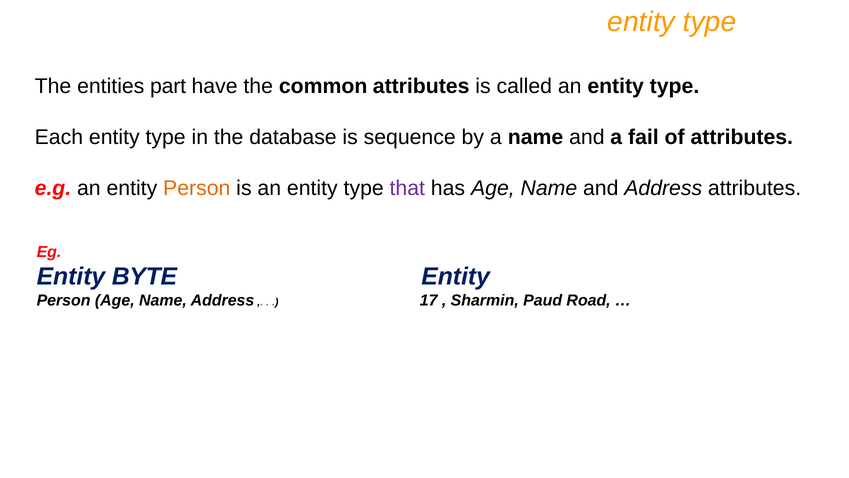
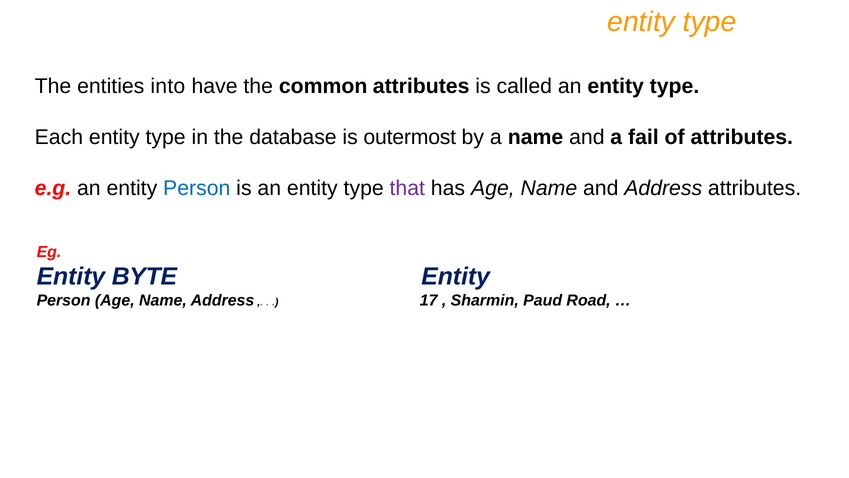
part: part -> into (168, 86)
sequence: sequence -> outermost (410, 137)
Person colour: orange -> blue (197, 188)
